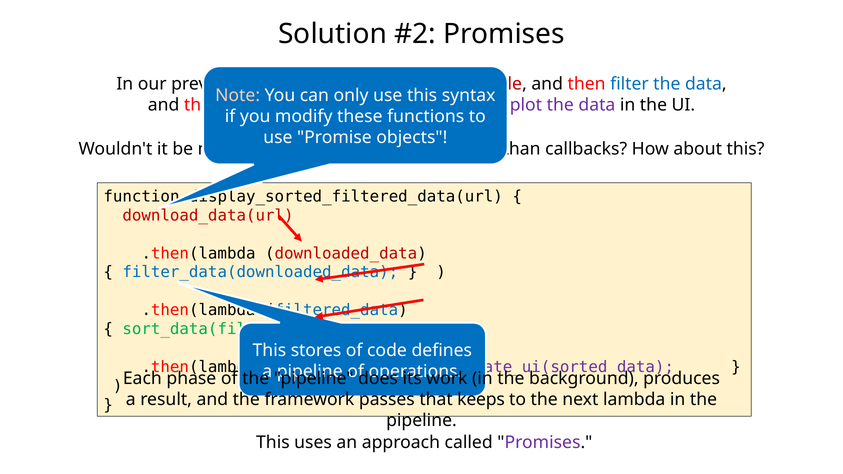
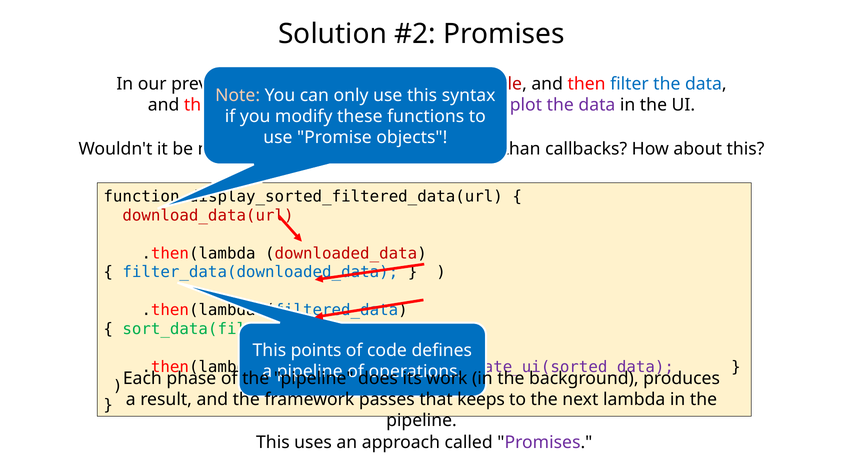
stores: stores -> points (316, 350)
